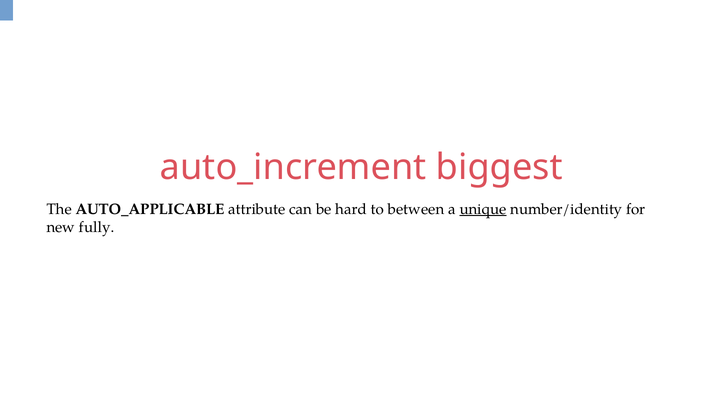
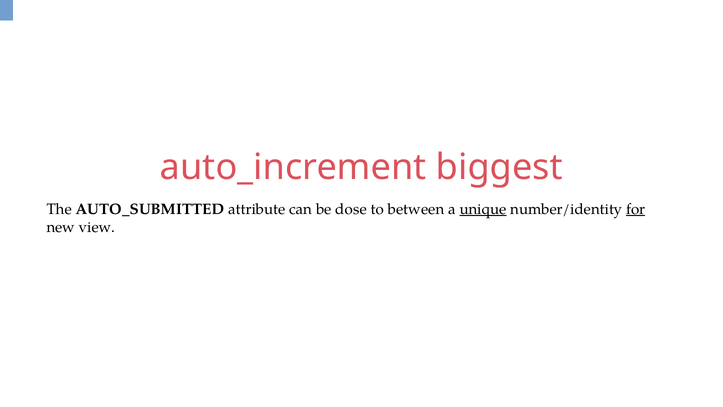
AUTO_APPLICABLE: AUTO_APPLICABLE -> AUTO_SUBMITTED (150, 209)
hard: hard -> dose (351, 209)
for underline: none -> present (636, 209)
fully: fully -> view (97, 227)
